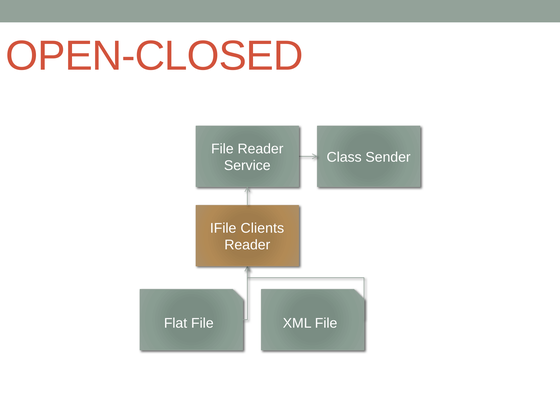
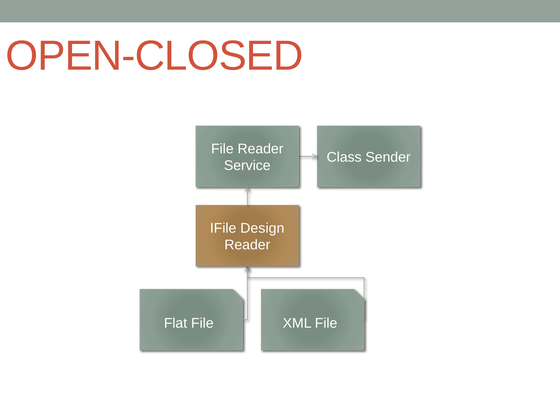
Clients: Clients -> Design (262, 228)
